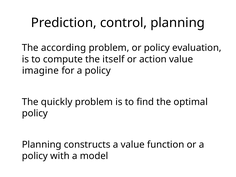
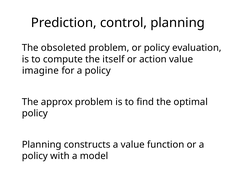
according: according -> obsoleted (64, 48)
quickly: quickly -> approx (57, 102)
